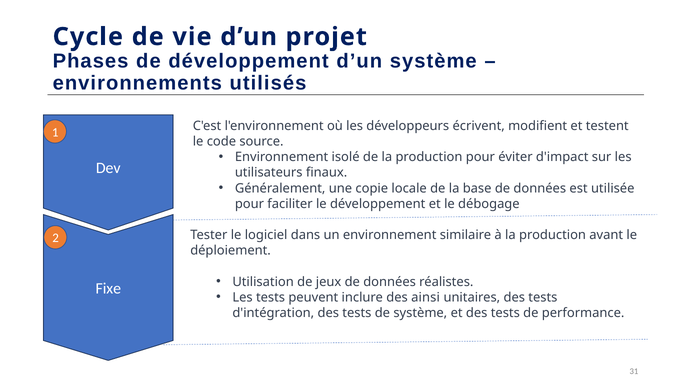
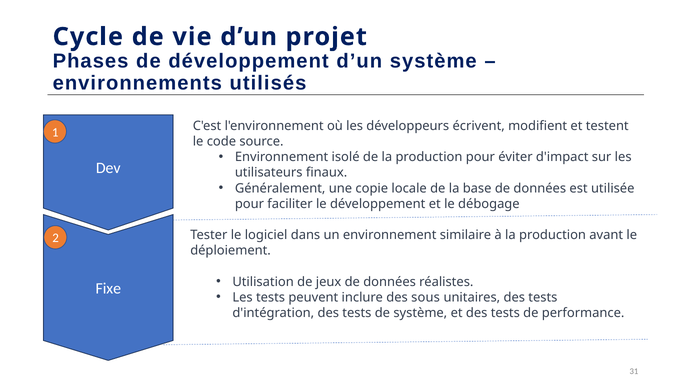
ainsi: ainsi -> sous (426, 297)
